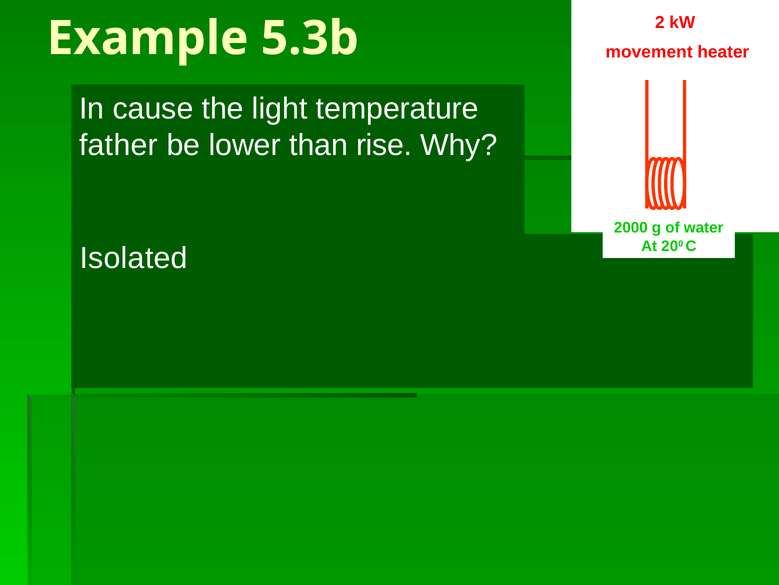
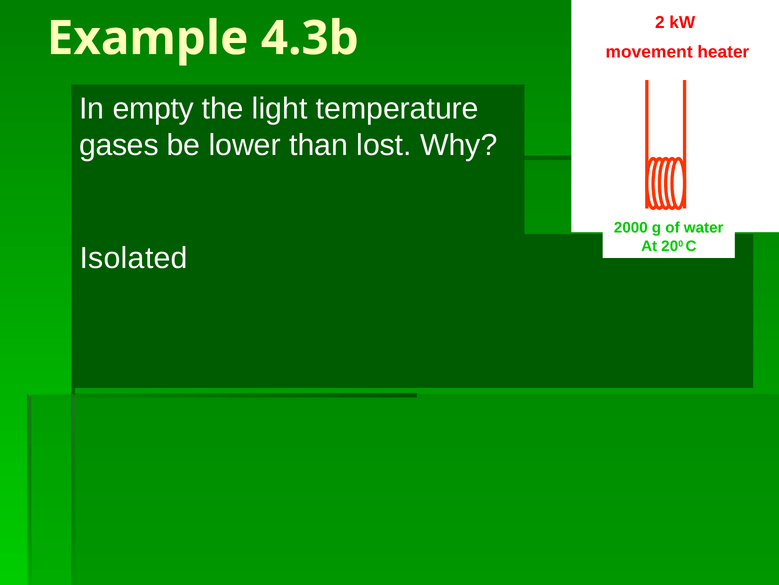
5.3b: 5.3b -> 4.3b (310, 38)
cause: cause -> empty (153, 109)
father: father -> gases (119, 145)
rise: rise -> lost (384, 145)
